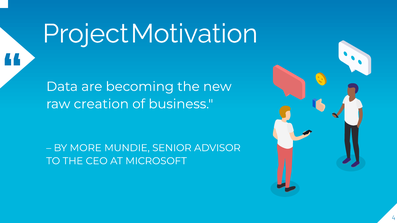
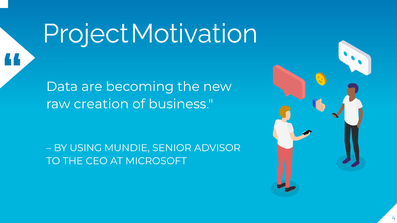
MORE: MORE -> USING (86, 148)
